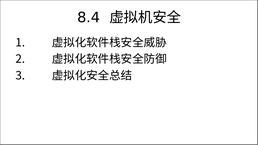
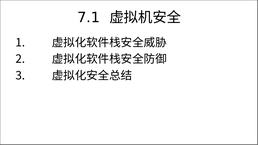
8.4: 8.4 -> 7.1 (89, 18)
